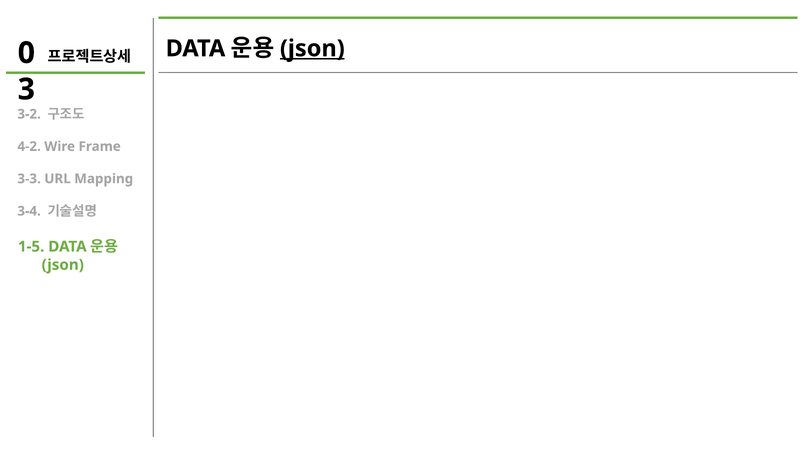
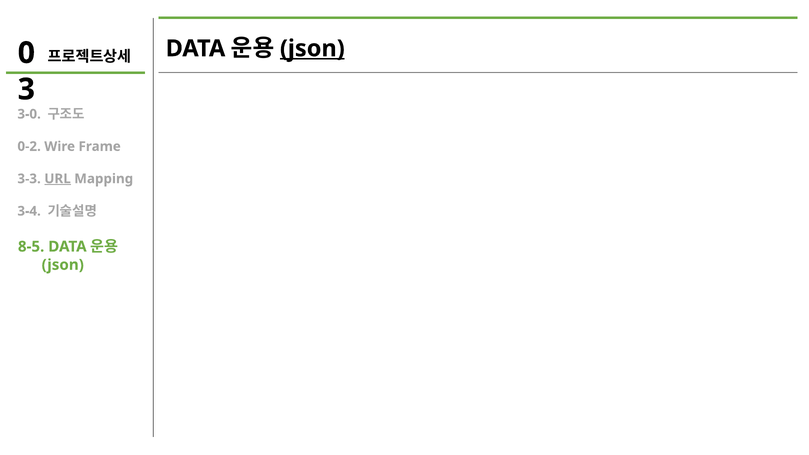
3-2: 3-2 -> 3-0 (29, 114)
4-2: 4-2 -> 0-2 (29, 146)
URL underline: none -> present (58, 179)
1-5: 1-5 -> 8-5 (31, 247)
